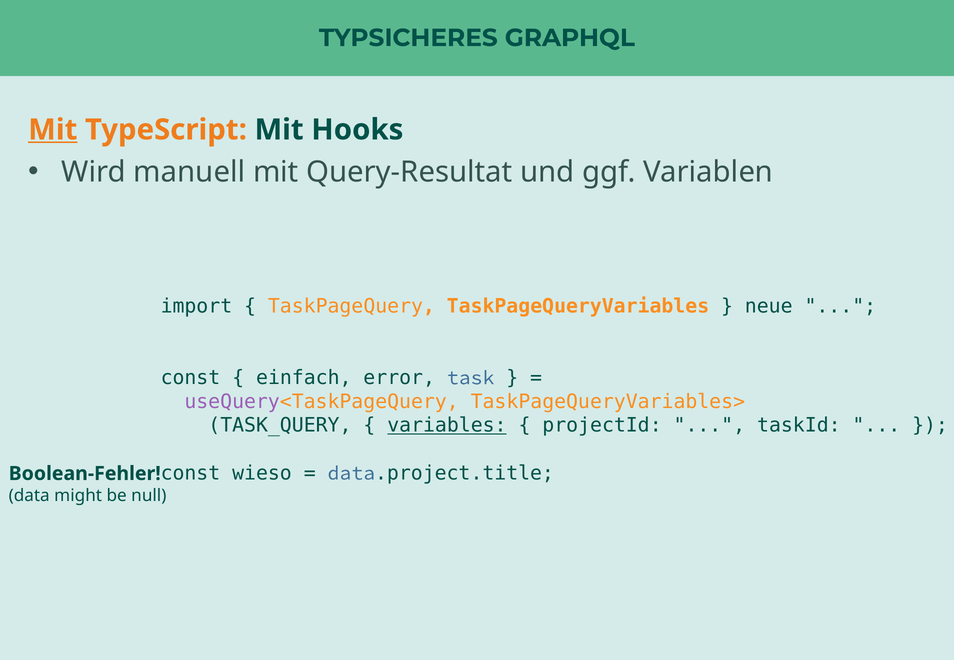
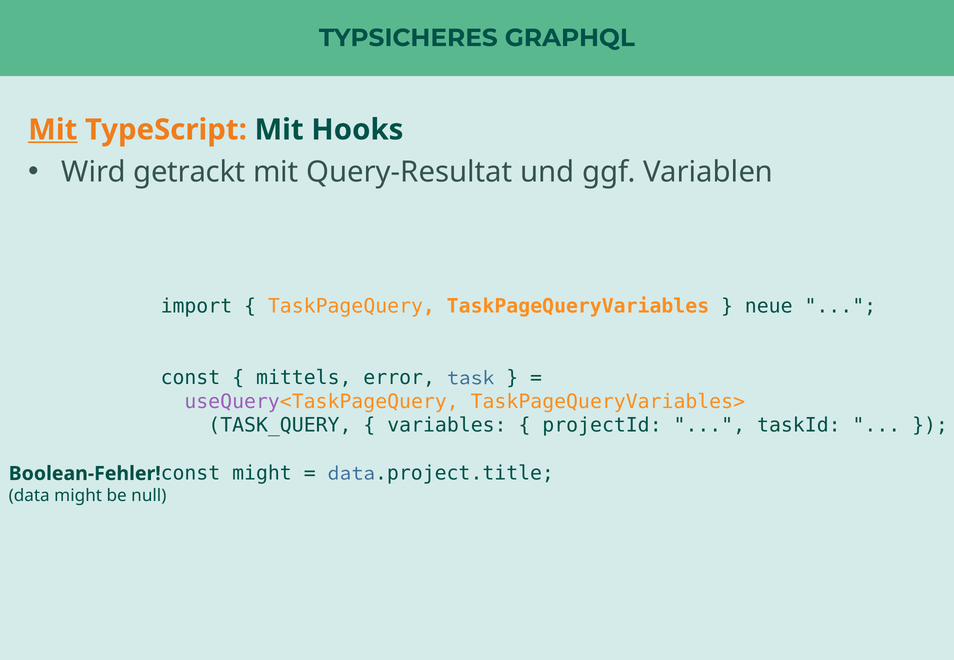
manuell: manuell -> getrackt (189, 172)
einfach: einfach -> mittels (304, 378)
variables underline: present -> none (447, 426)
const wieso: wieso -> might (262, 473)
